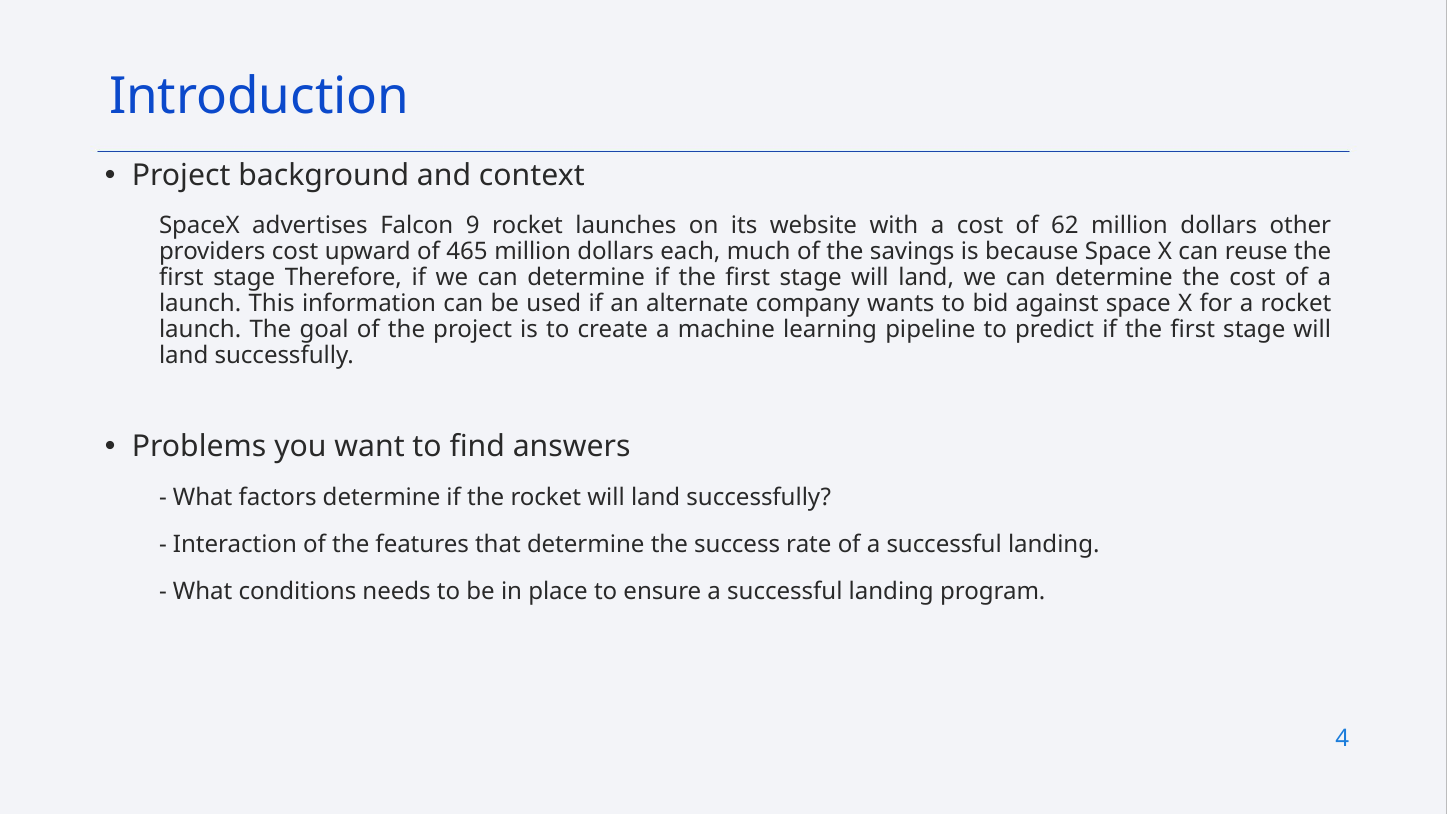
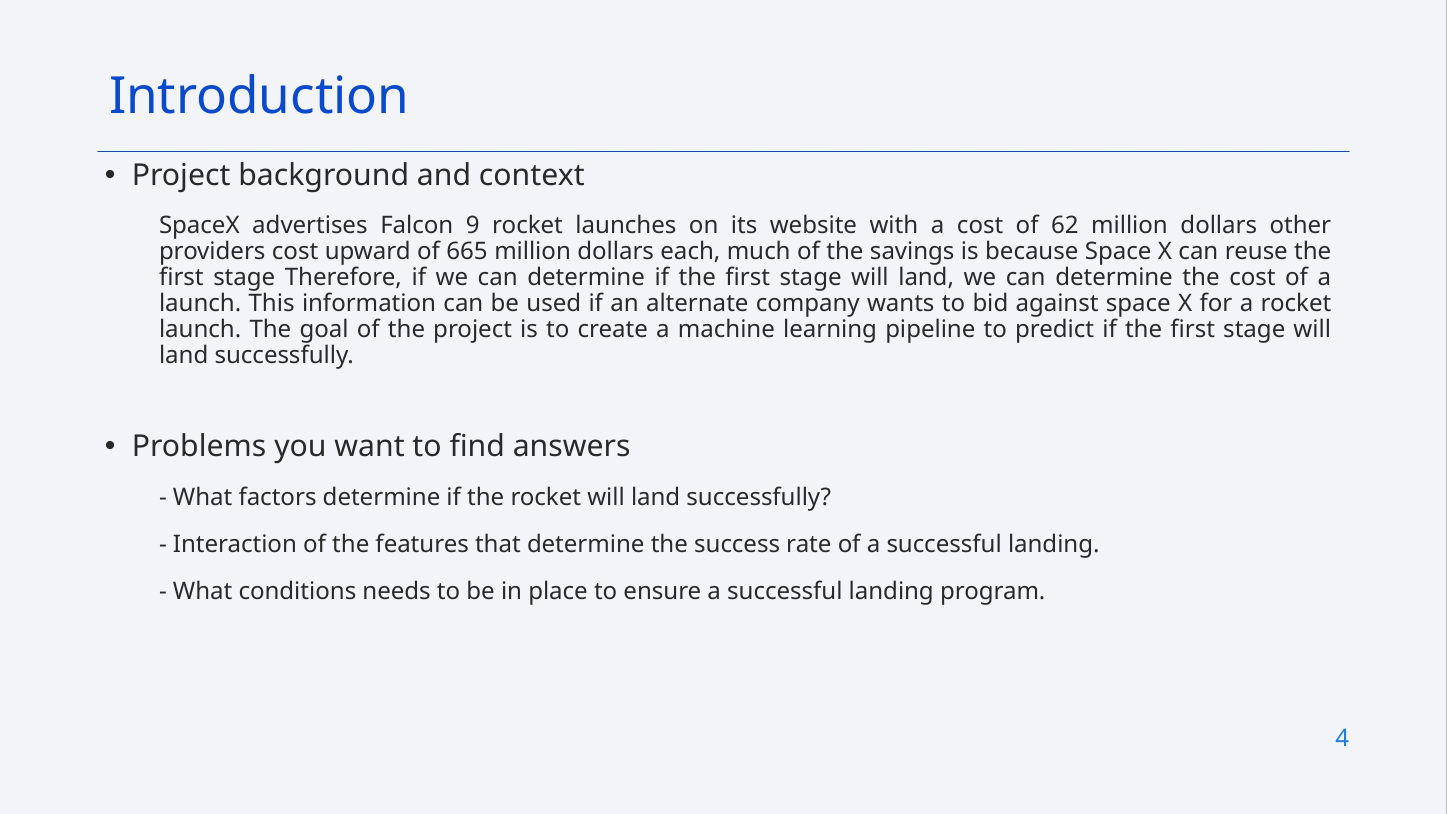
465: 465 -> 665 (467, 252)
